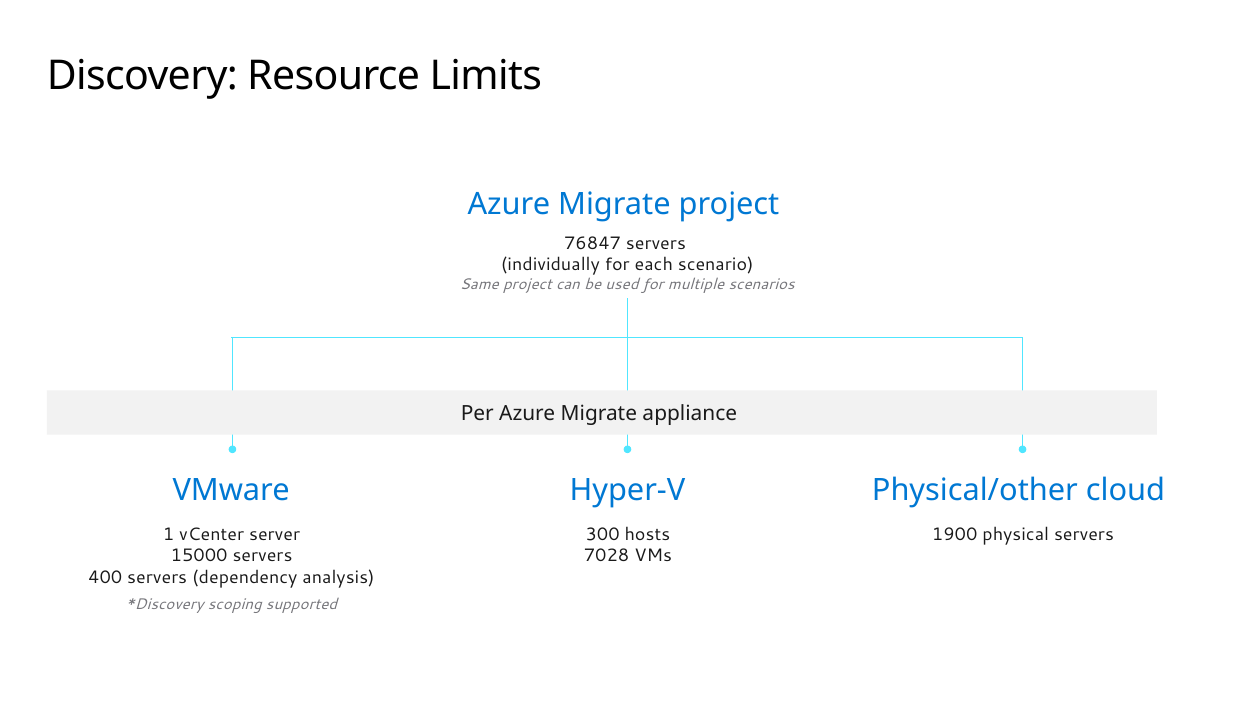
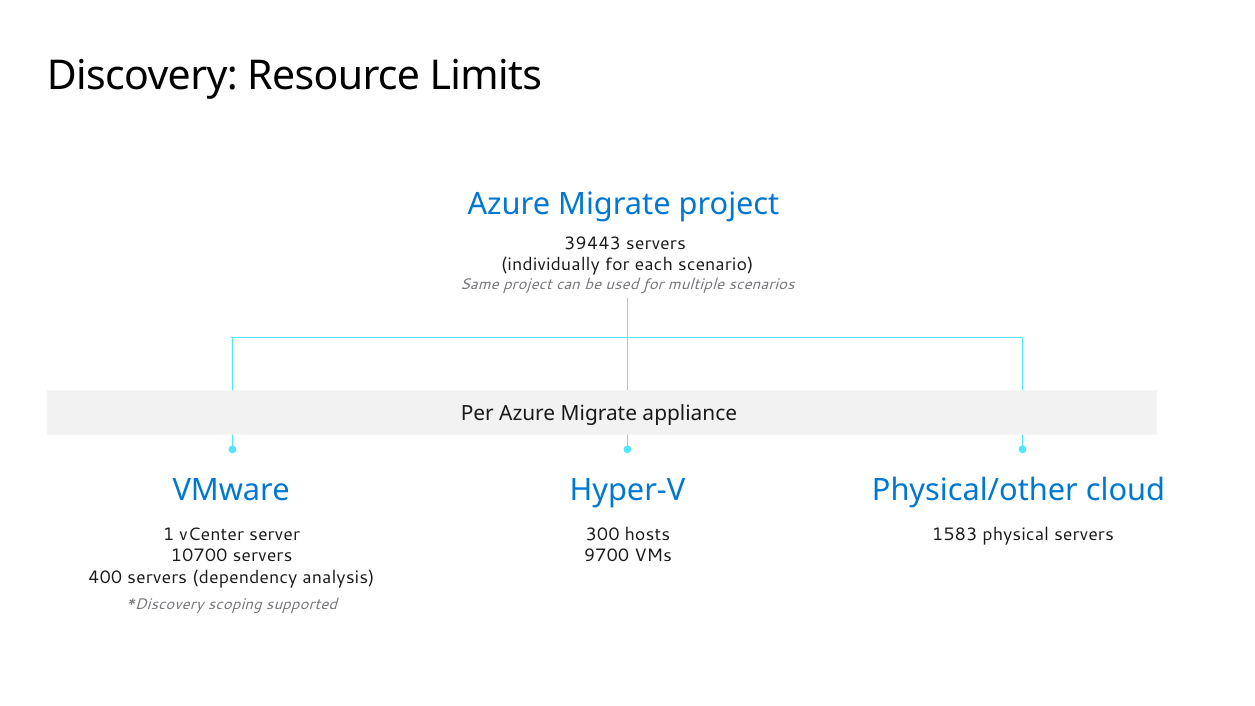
76847: 76847 -> 39443 (593, 243)
1900: 1900 -> 1583 (955, 534)
15000: 15000 -> 10700 (199, 556)
7028: 7028 -> 9700 (607, 556)
